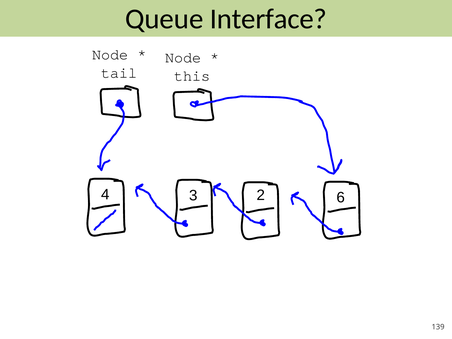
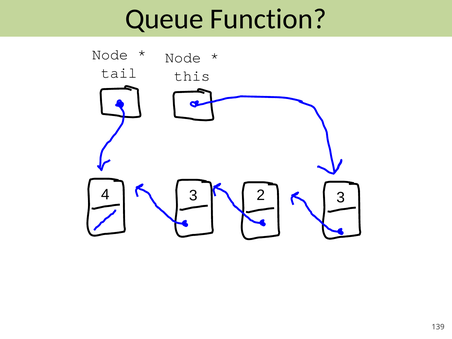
Interface: Interface -> Function (268, 19)
3 6: 6 -> 3 (341, 197)
